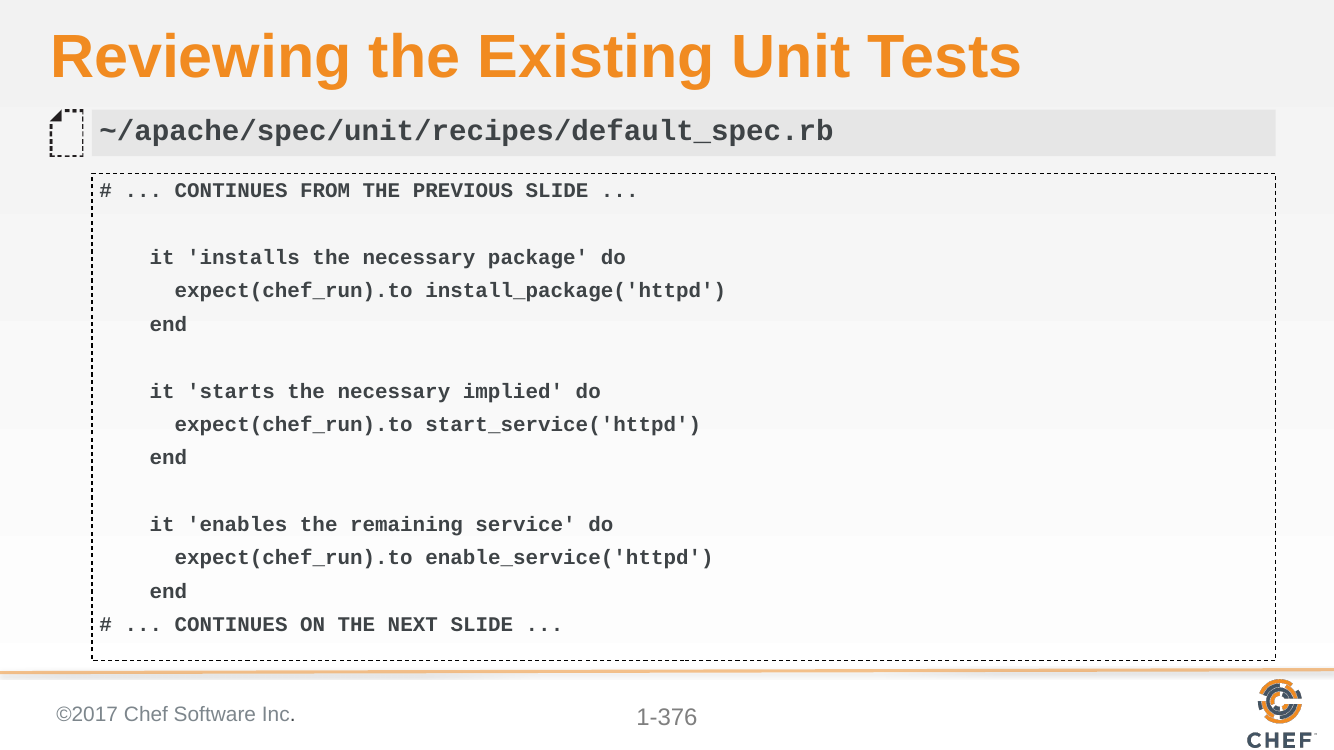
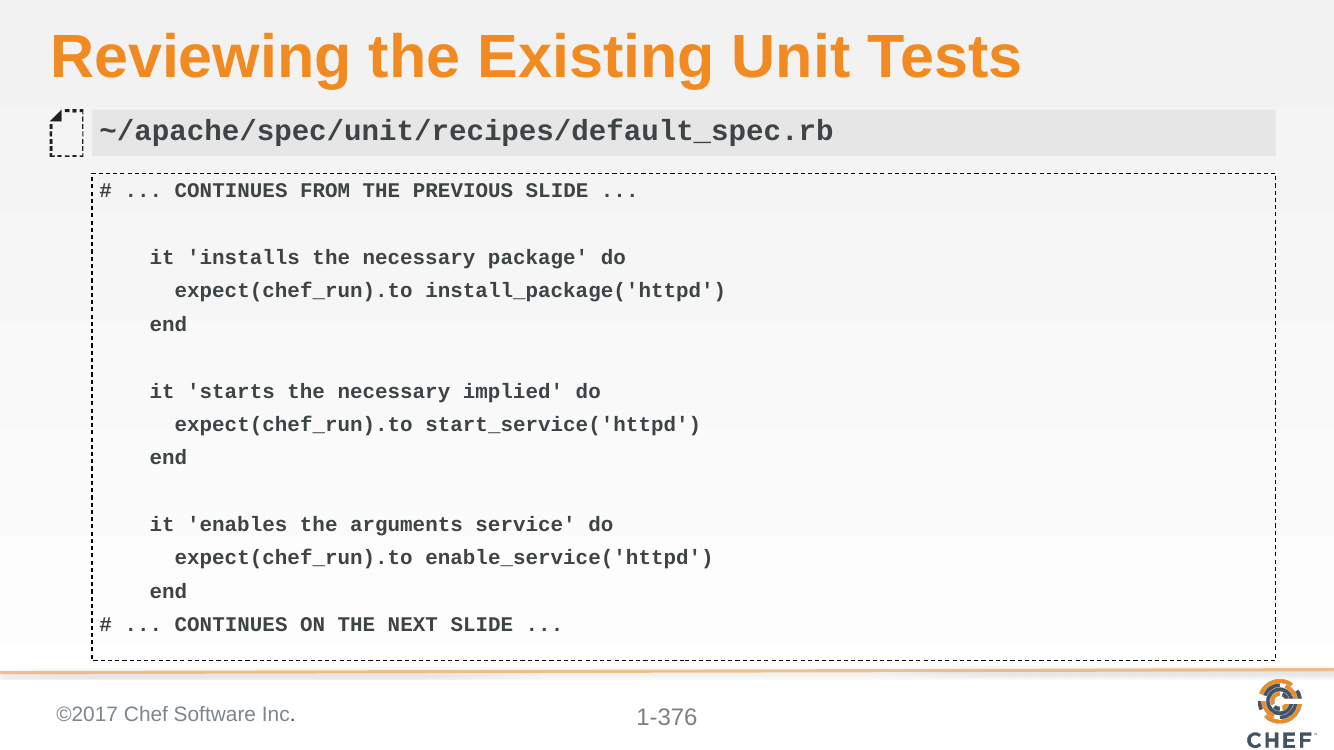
remaining: remaining -> arguments (406, 525)
